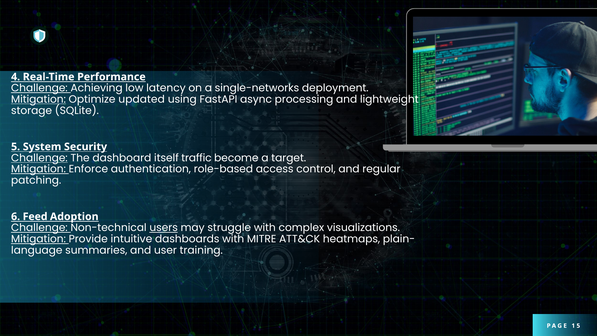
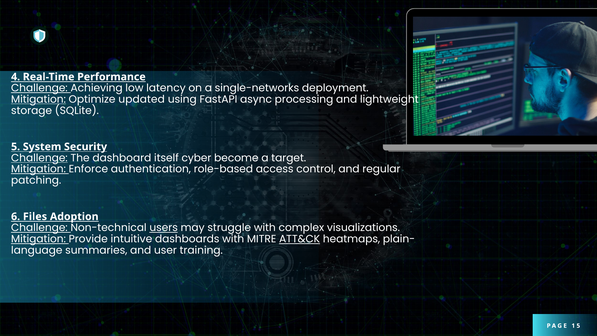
traffic: traffic -> cyber (196, 158)
Feed: Feed -> Files (35, 216)
ATT&CK underline: none -> present (300, 239)
